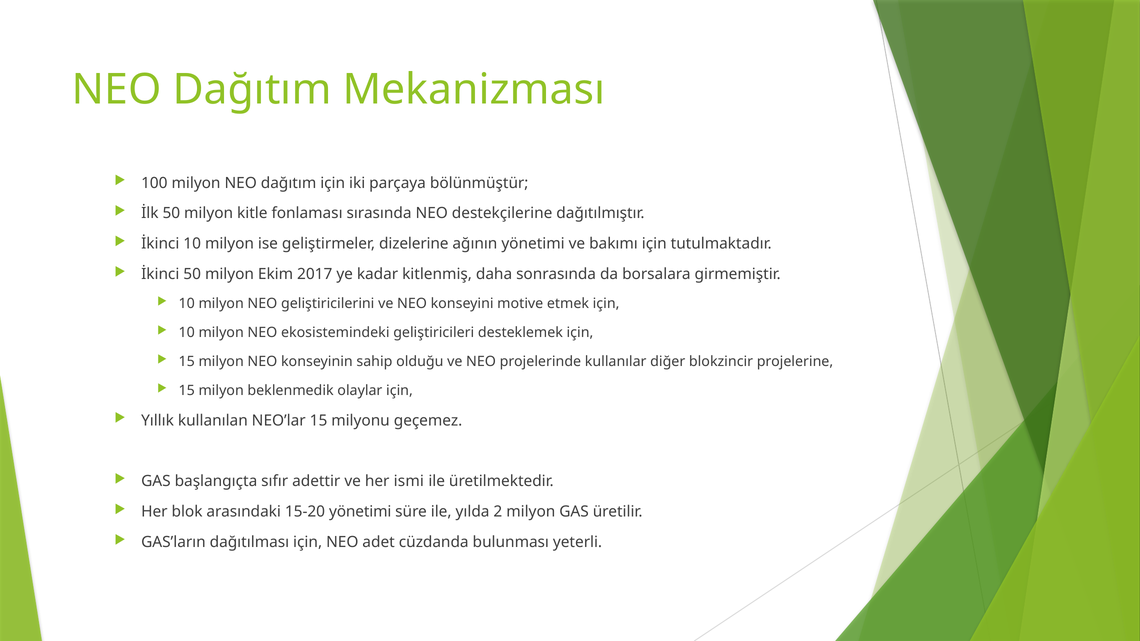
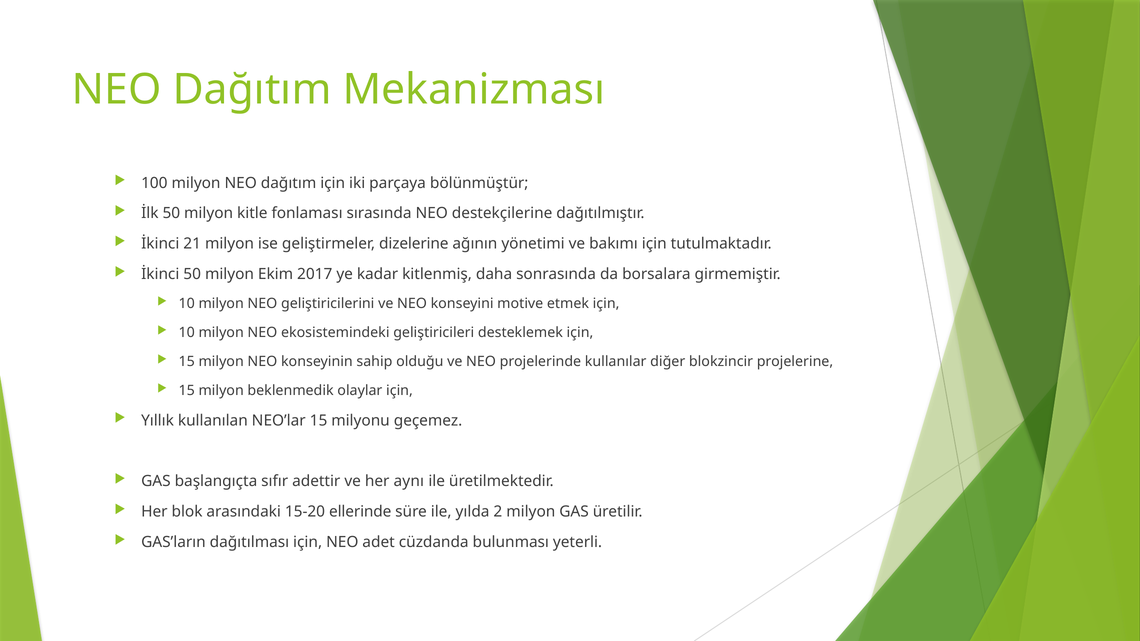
İkinci 10: 10 -> 21 (192, 244)
ismi: ismi -> aynı (409, 482)
15-20 yönetimi: yönetimi -> ellerinde (360, 512)
